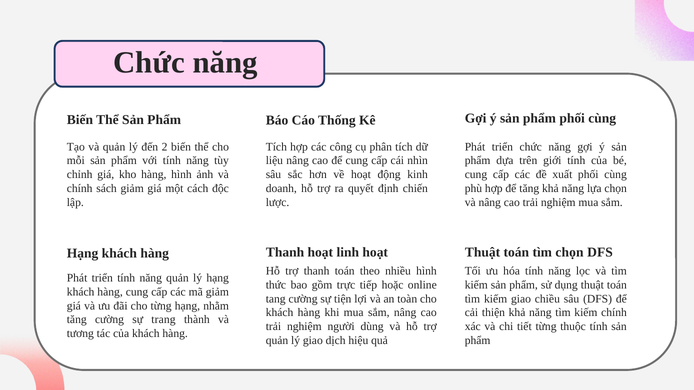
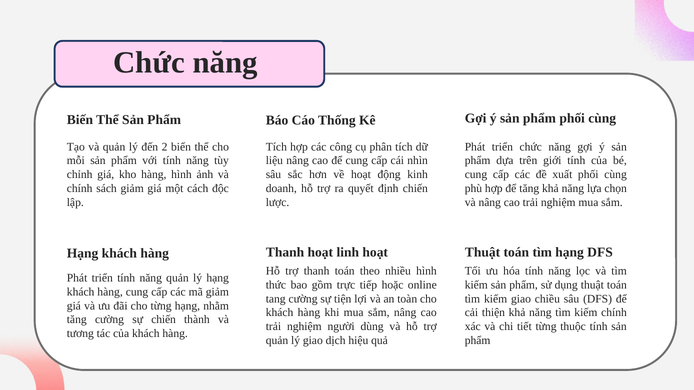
tìm chọn: chọn -> hạng (570, 253)
sự trang: trang -> chiến (164, 320)
